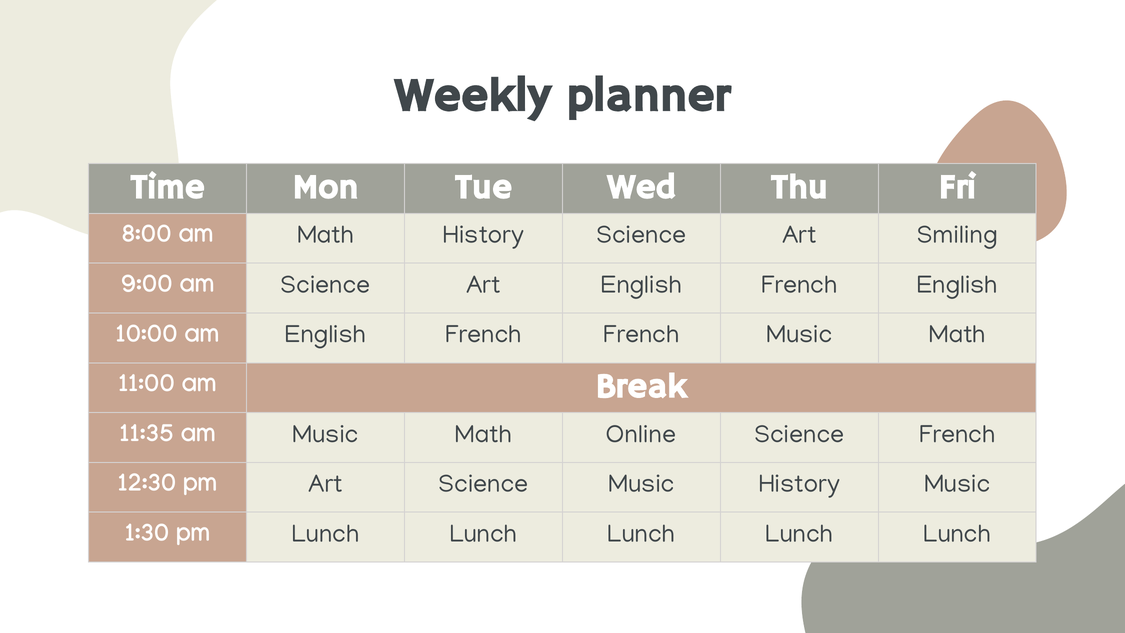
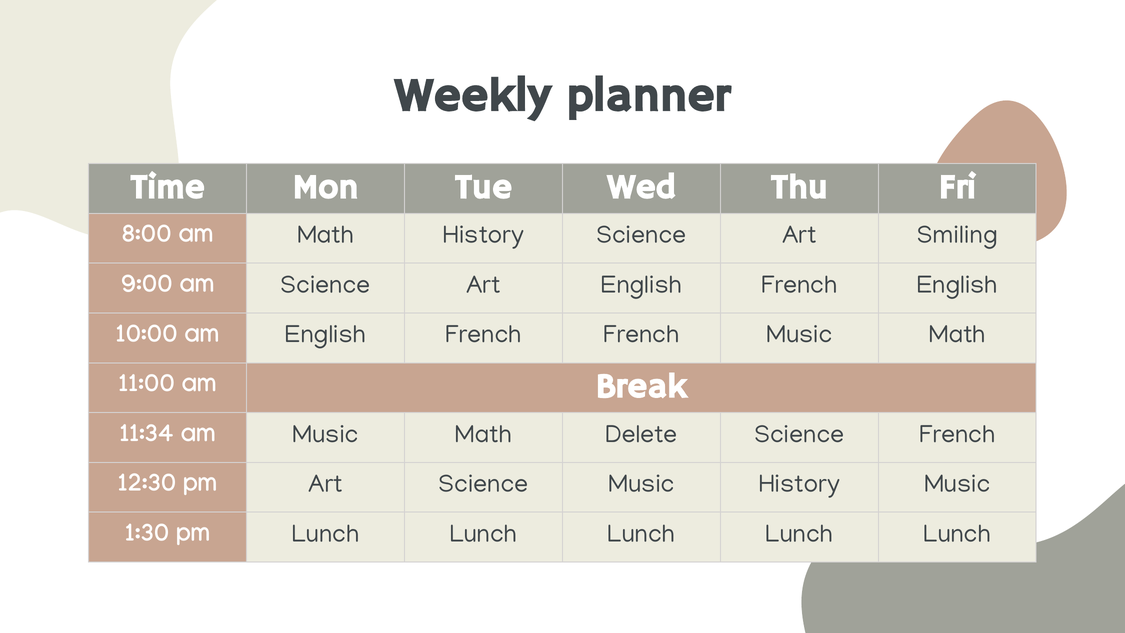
11:35: 11:35 -> 11:34 (147, 433)
Online: Online -> Delete (641, 434)
